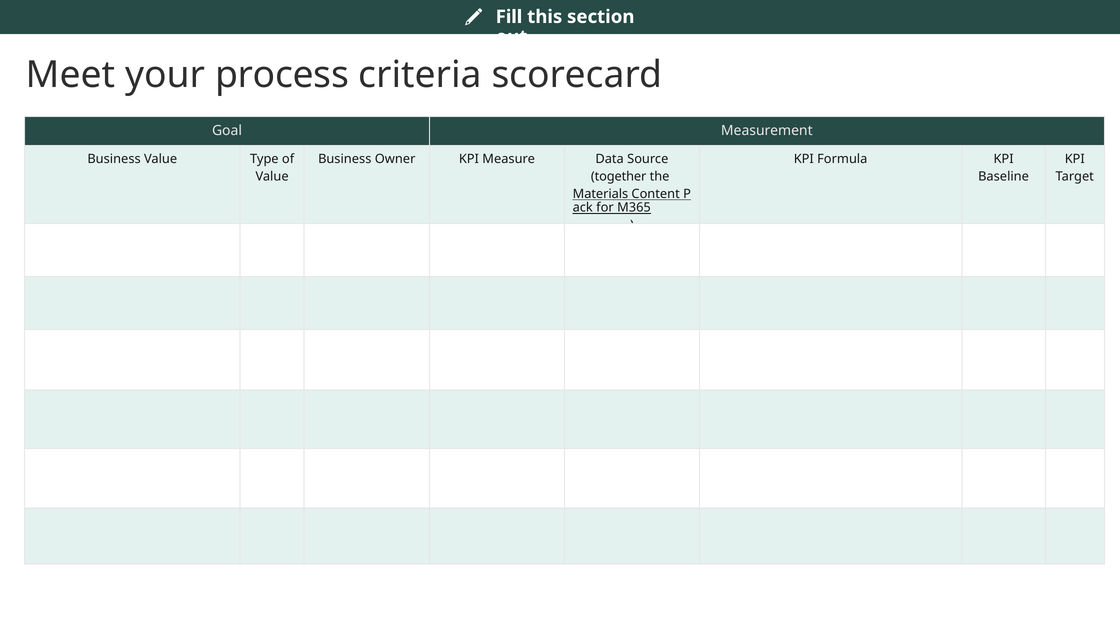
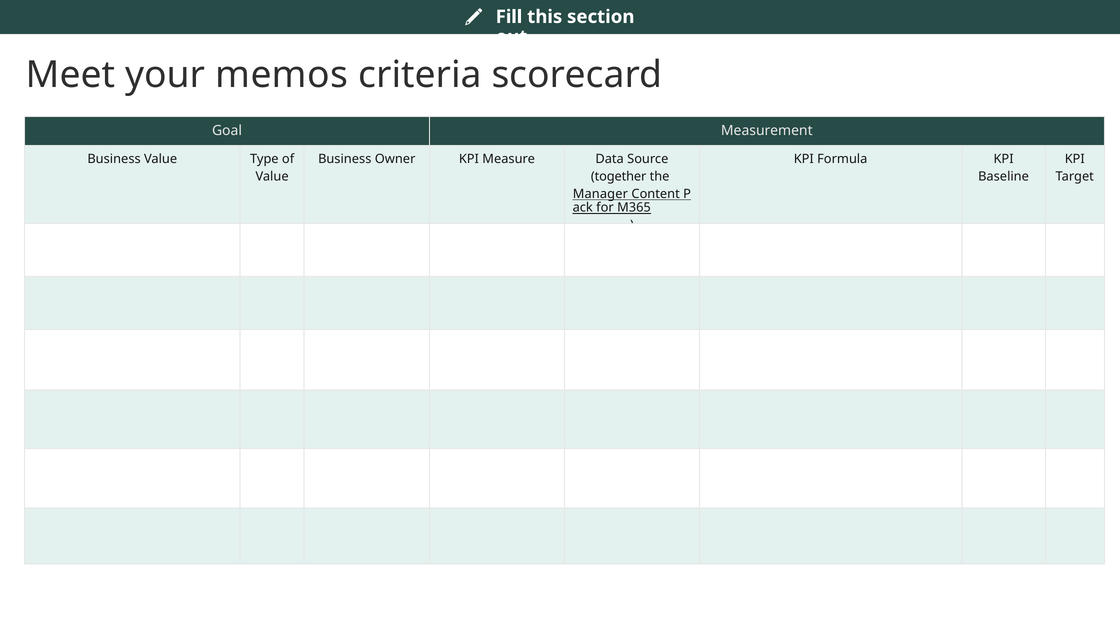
process: process -> memos (282, 75)
Materials: Materials -> Manager (600, 194)
